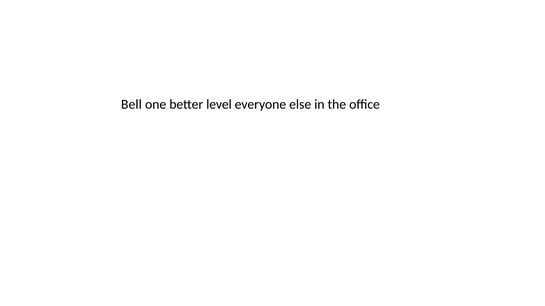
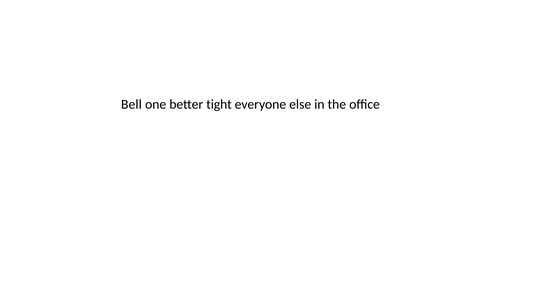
level: level -> tight (219, 104)
